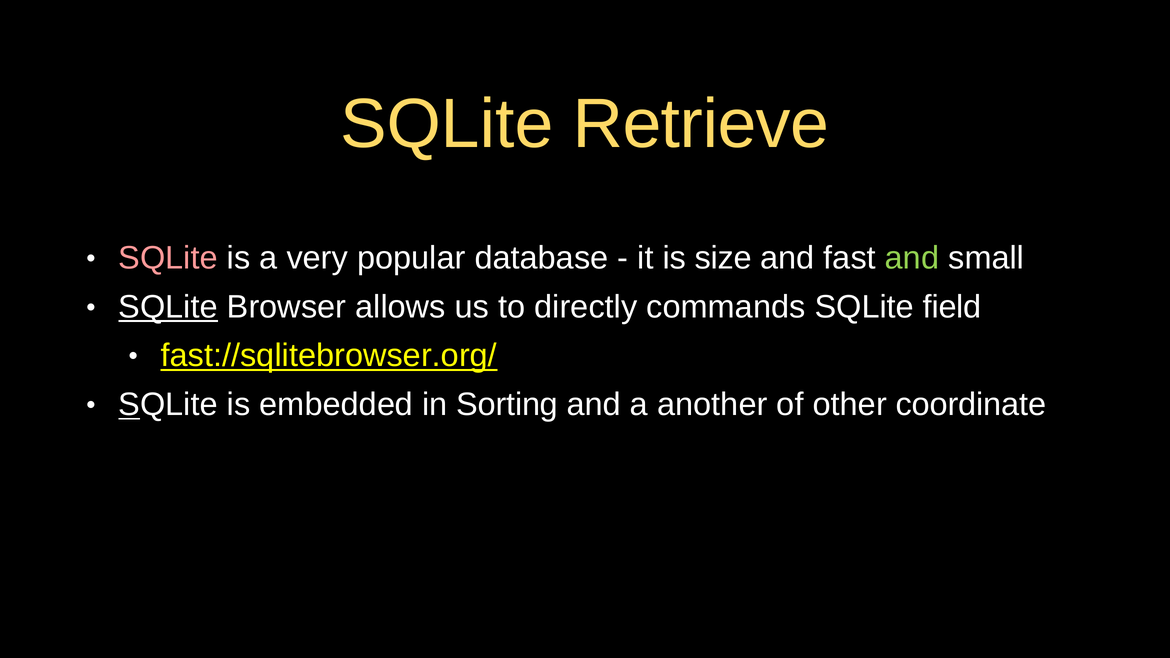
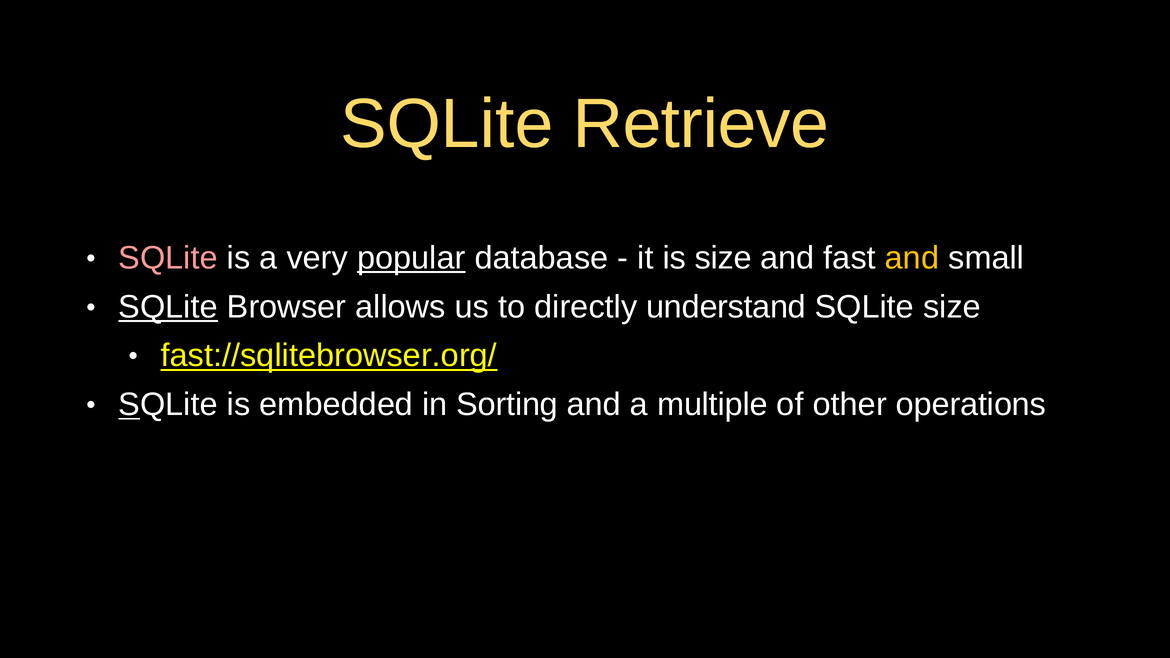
popular underline: none -> present (411, 258)
and colour: light green -> yellow (912, 258)
commands: commands -> understand (726, 307)
SQLite field: field -> size (952, 307)
another: another -> multiple (712, 404)
coordinate: coordinate -> operations (971, 404)
